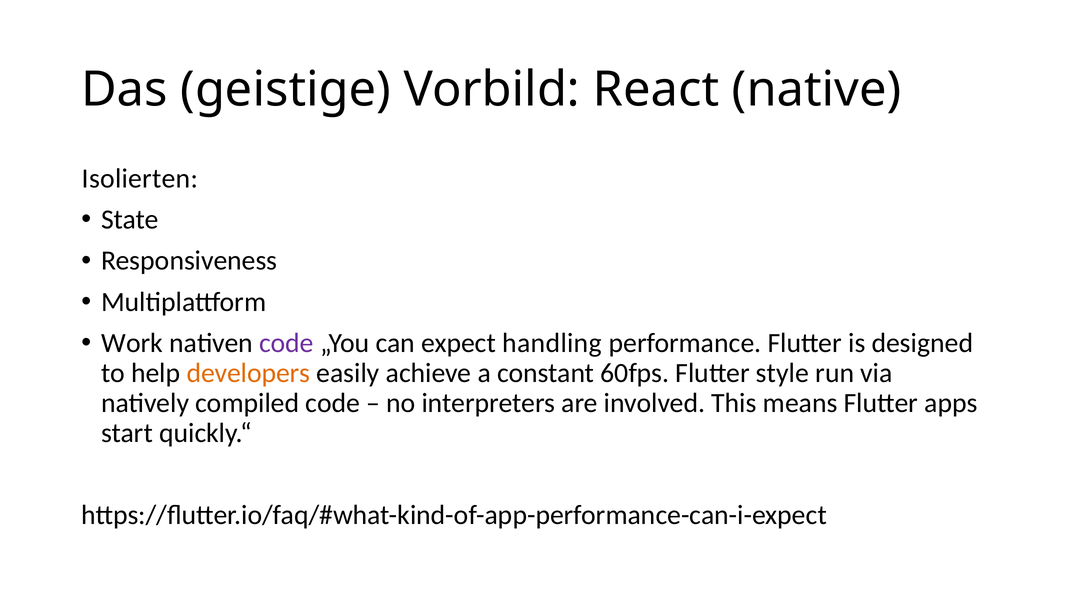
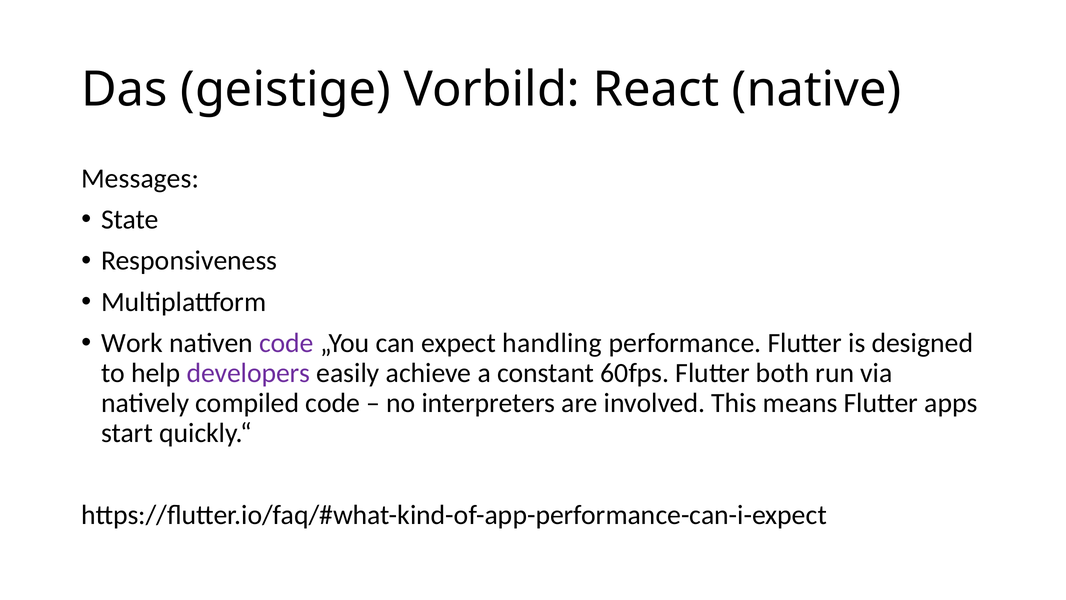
Isolierten: Isolierten -> Messages (140, 178)
developers colour: orange -> purple (248, 373)
style: style -> both (783, 373)
